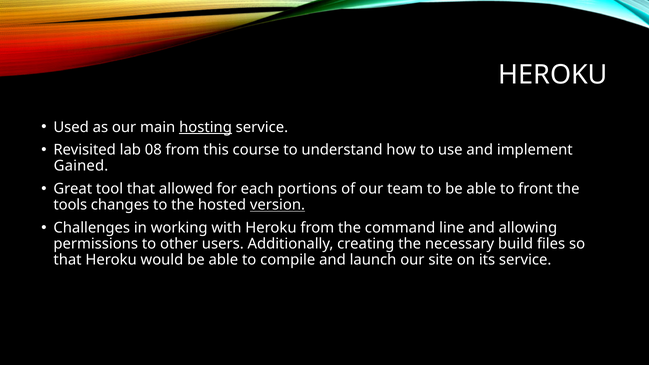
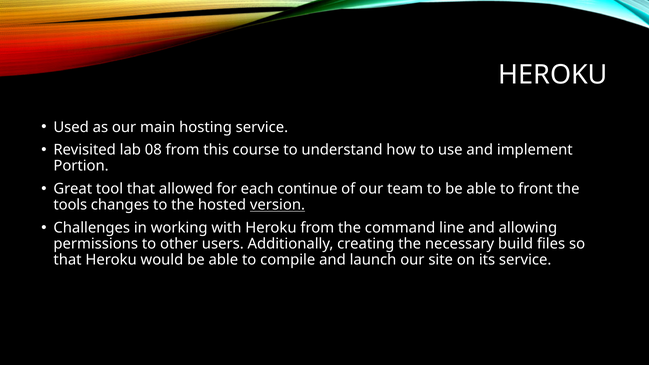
hosting underline: present -> none (206, 127)
Gained: Gained -> Portion (81, 166)
portions: portions -> continue (307, 189)
